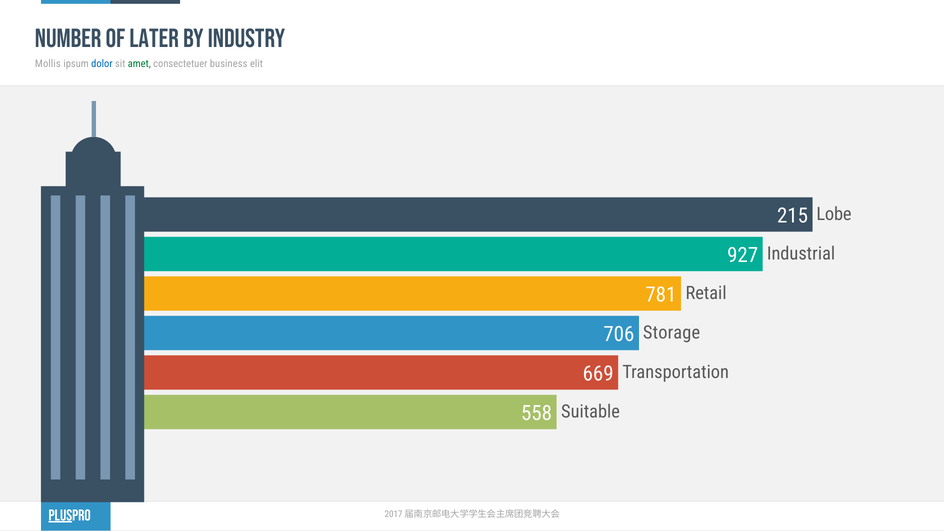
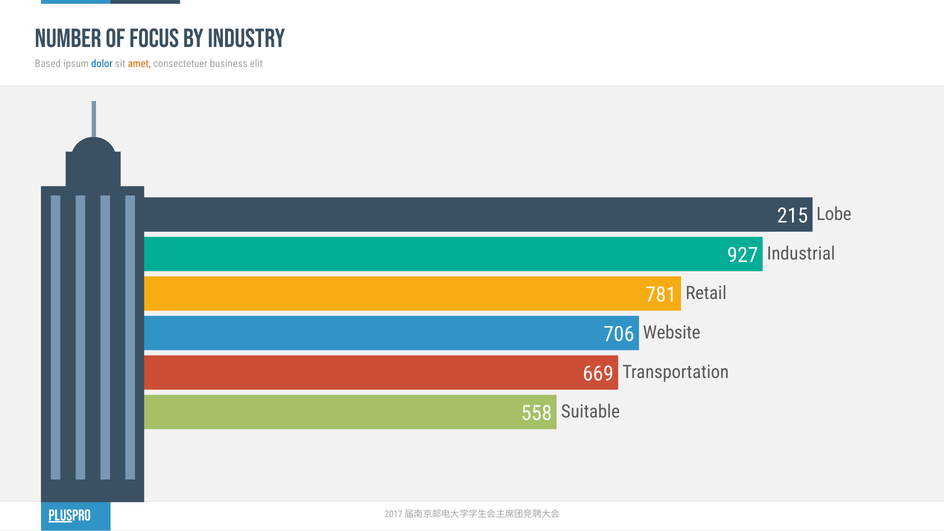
later: later -> focus (154, 38)
Mollis: Mollis -> Based (48, 64)
amet colour: green -> orange (139, 64)
Storage: Storage -> Website (672, 333)
